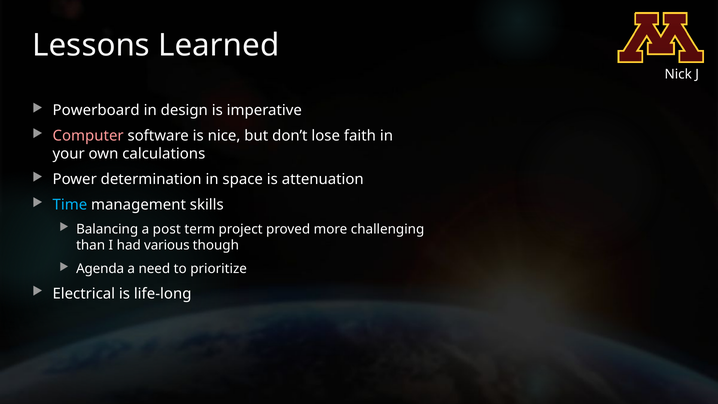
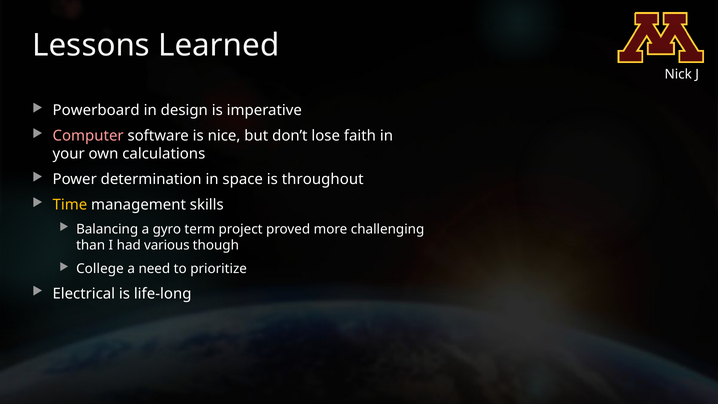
attenuation: attenuation -> throughout (323, 179)
Time colour: light blue -> yellow (70, 205)
post: post -> gyro (167, 229)
Agenda: Agenda -> College (100, 269)
